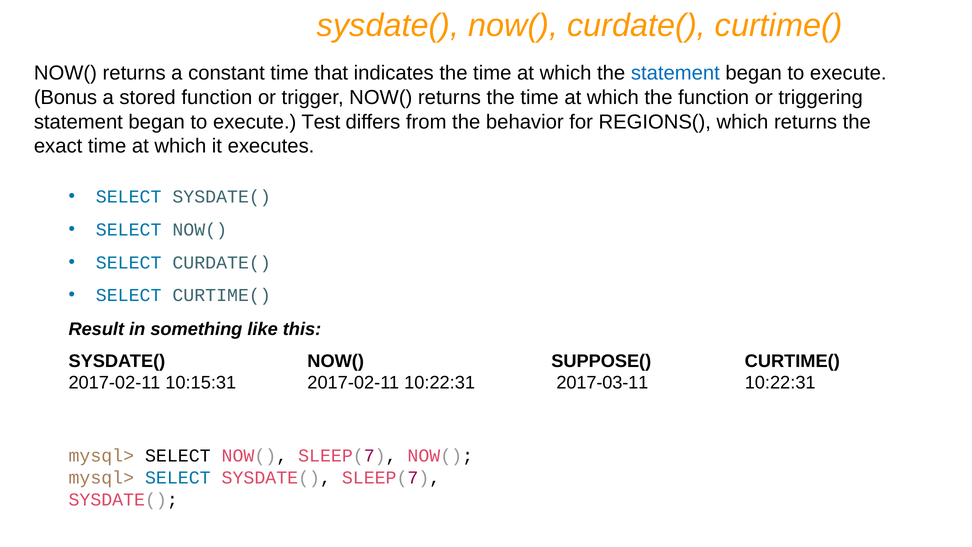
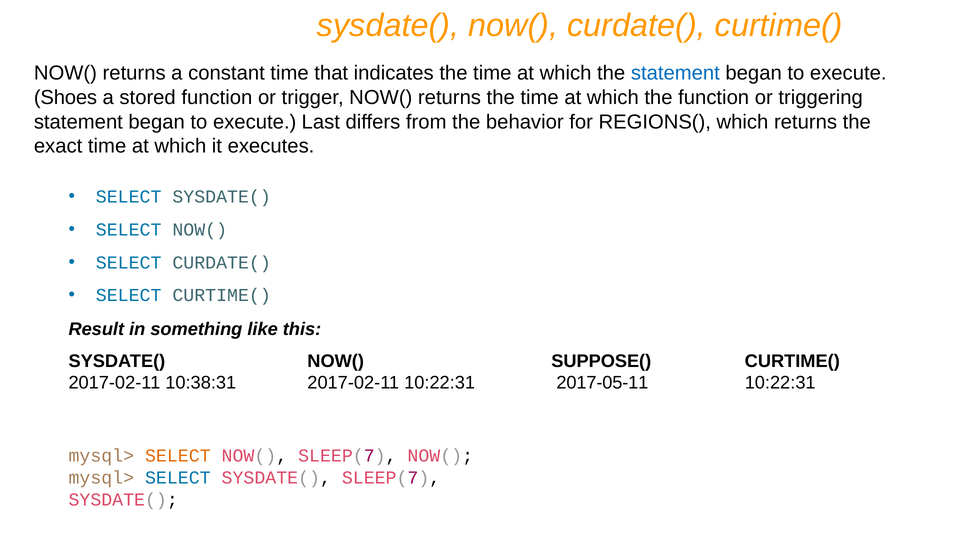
Bonus: Bonus -> Shoes (66, 97)
Test: Test -> Last (321, 122)
10:15:31: 10:15:31 -> 10:38:31 (201, 383)
2017-03-11: 2017-03-11 -> 2017-05-11 (602, 383)
SELECT colour: black -> orange (178, 456)
